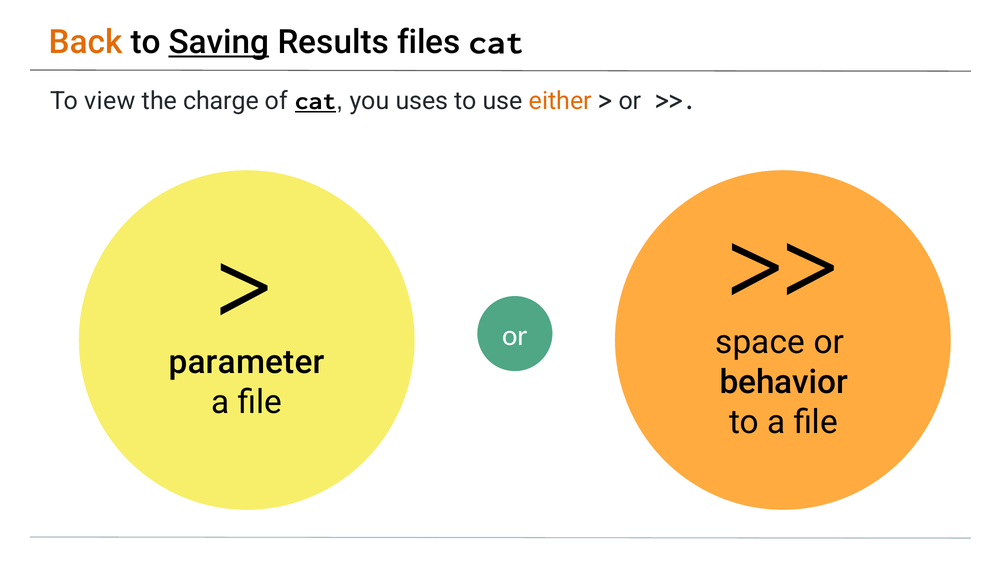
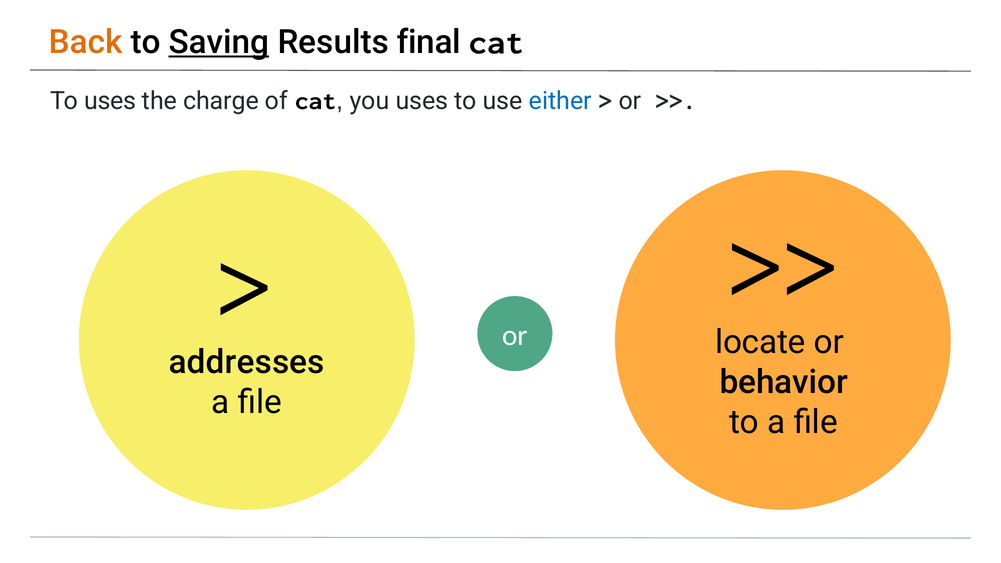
files: files -> final (429, 42)
To view: view -> uses (110, 101)
cat underline: present -> none (315, 101)
either colour: orange -> blue (560, 101)
space: space -> locate (760, 342)
parameter: parameter -> addresses (247, 362)
